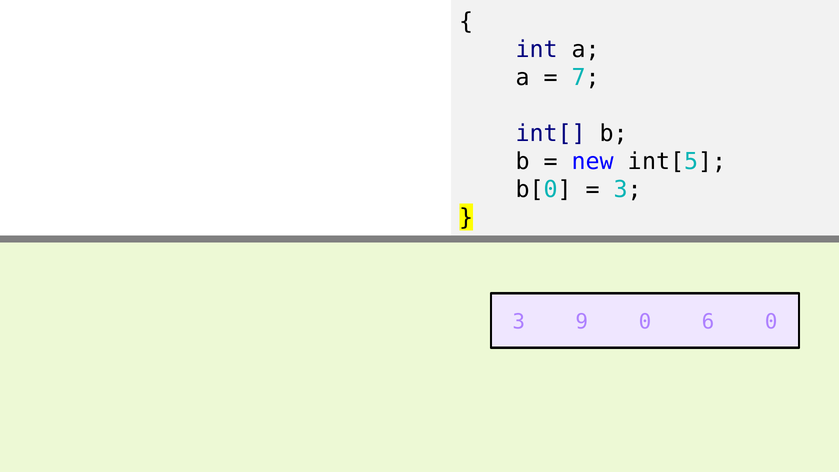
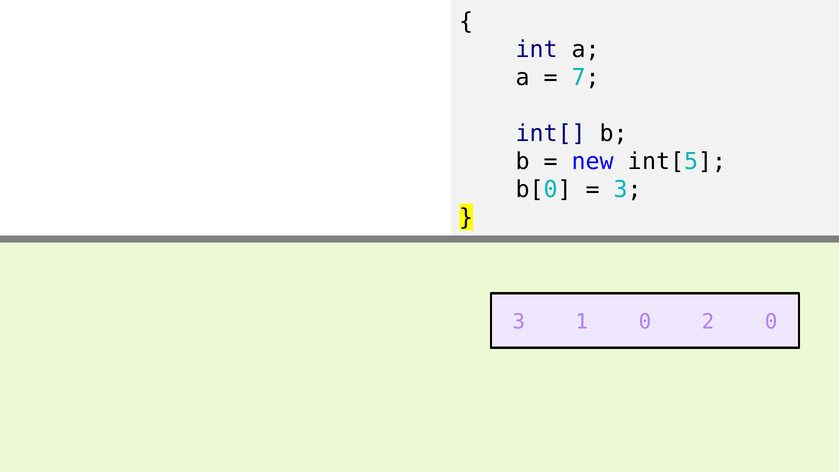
9: 9 -> 1 (582, 322)
6: 6 -> 2 (708, 322)
